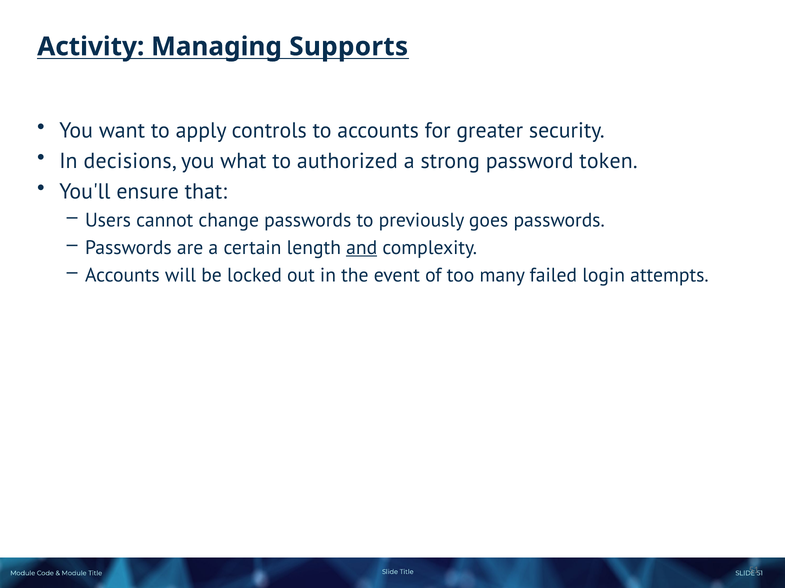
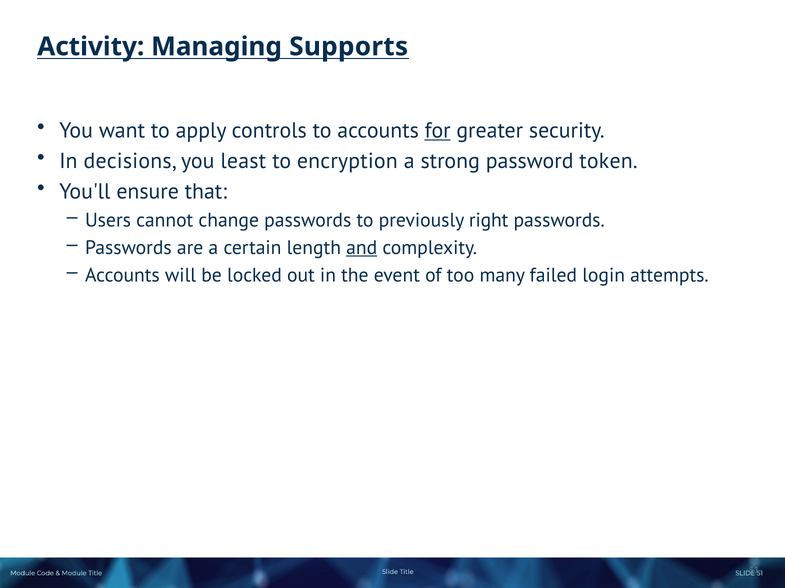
for underline: none -> present (438, 131)
what: what -> least (243, 161)
authorized: authorized -> encryption (347, 161)
goes: goes -> right (489, 220)
